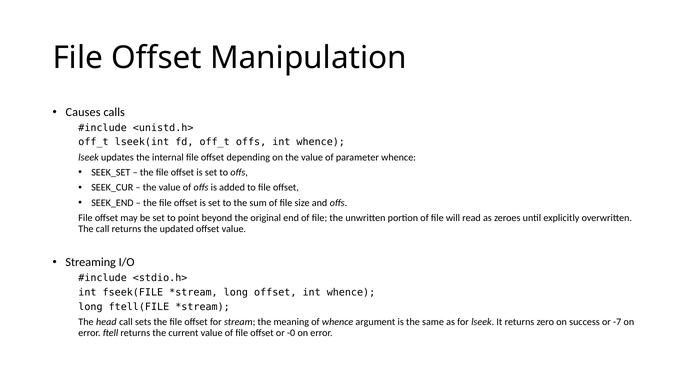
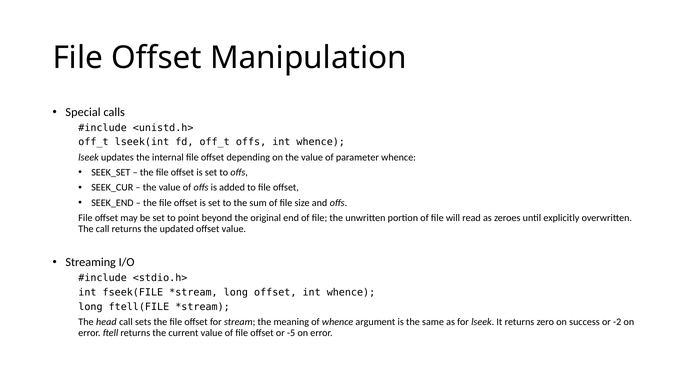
Causes: Causes -> Special (83, 112)
-7: -7 -> -2 (617, 322)
-0: -0 -> -5 (291, 333)
